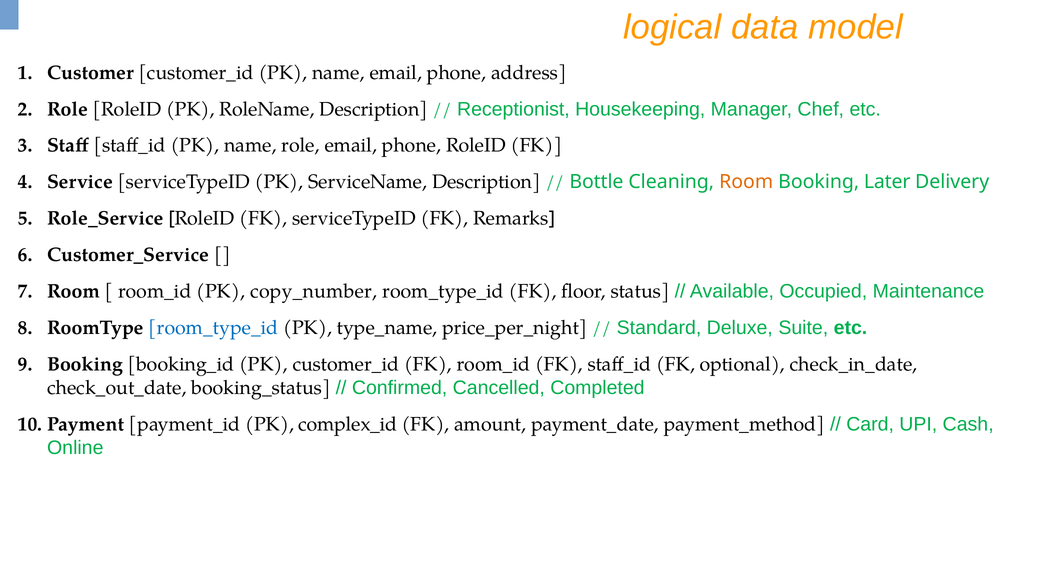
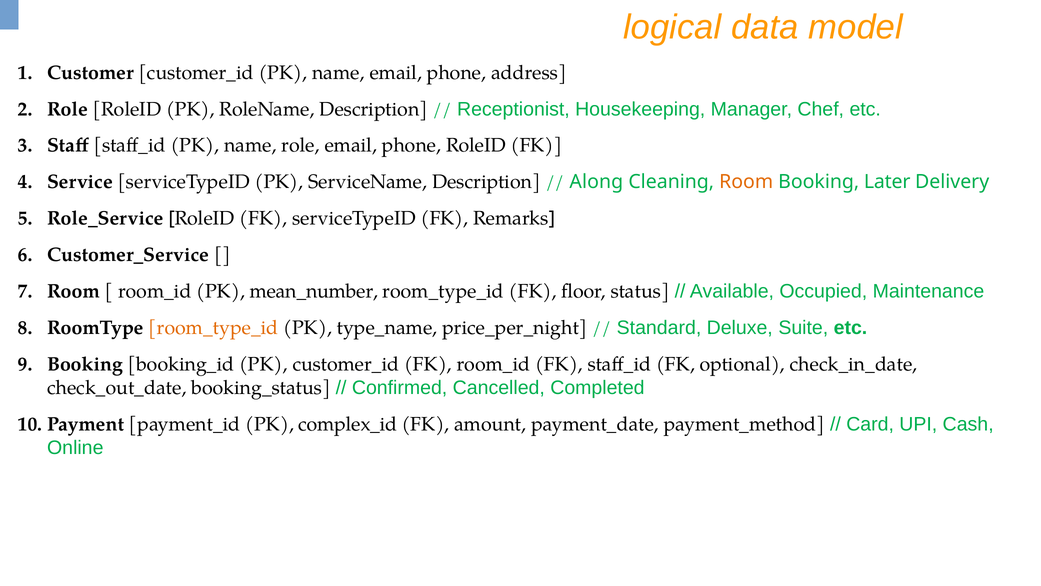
Bottle: Bottle -> Along (596, 182)
copy_number: copy_number -> mean_number (314, 291)
room_type_id colour: blue -> orange (213, 328)
